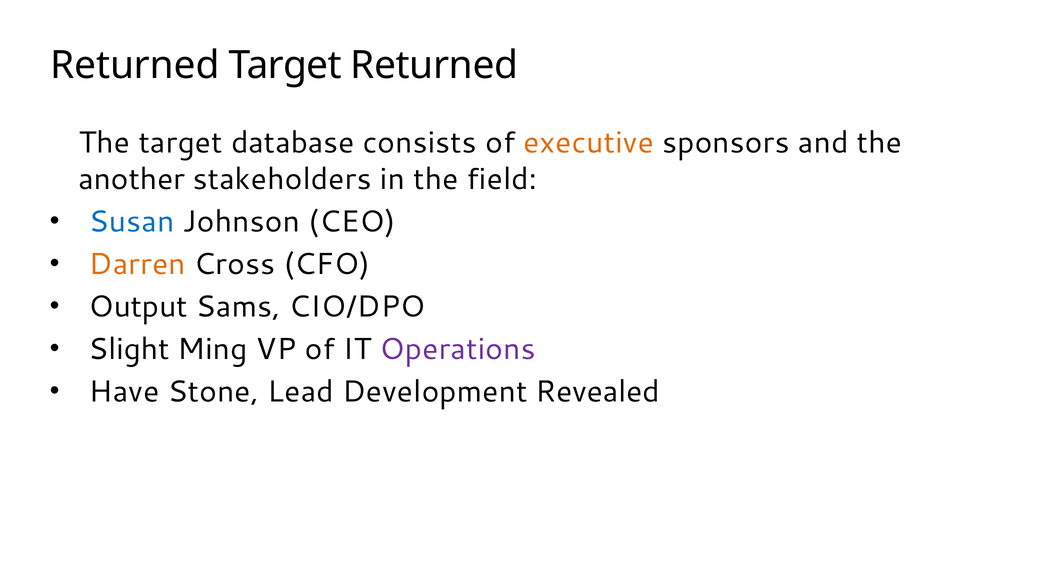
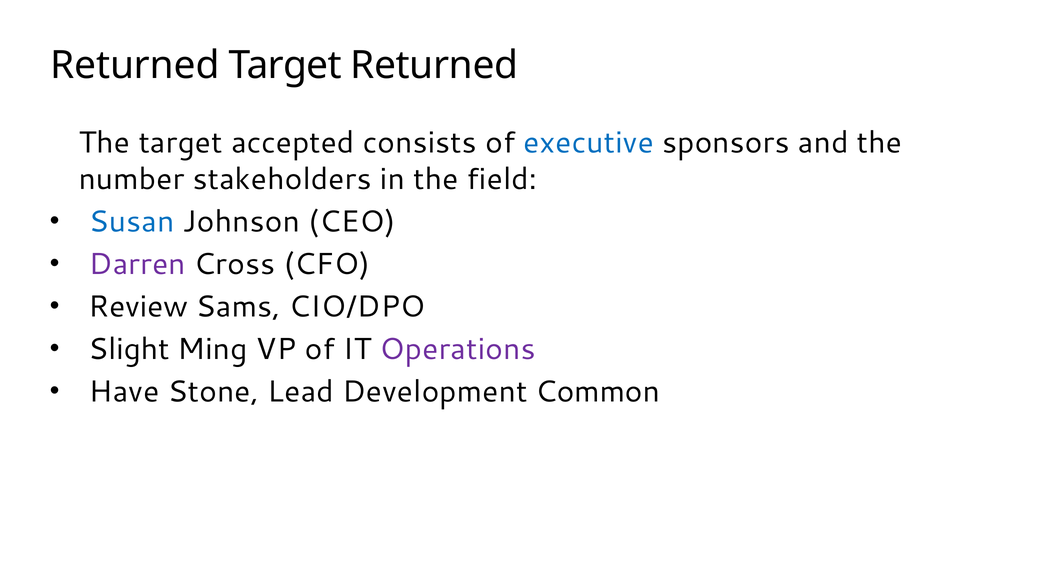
database: database -> accepted (293, 143)
executive colour: orange -> blue (589, 143)
another: another -> number (131, 179)
Darren colour: orange -> purple (137, 264)
Output: Output -> Review (138, 307)
Revealed: Revealed -> Common (598, 392)
